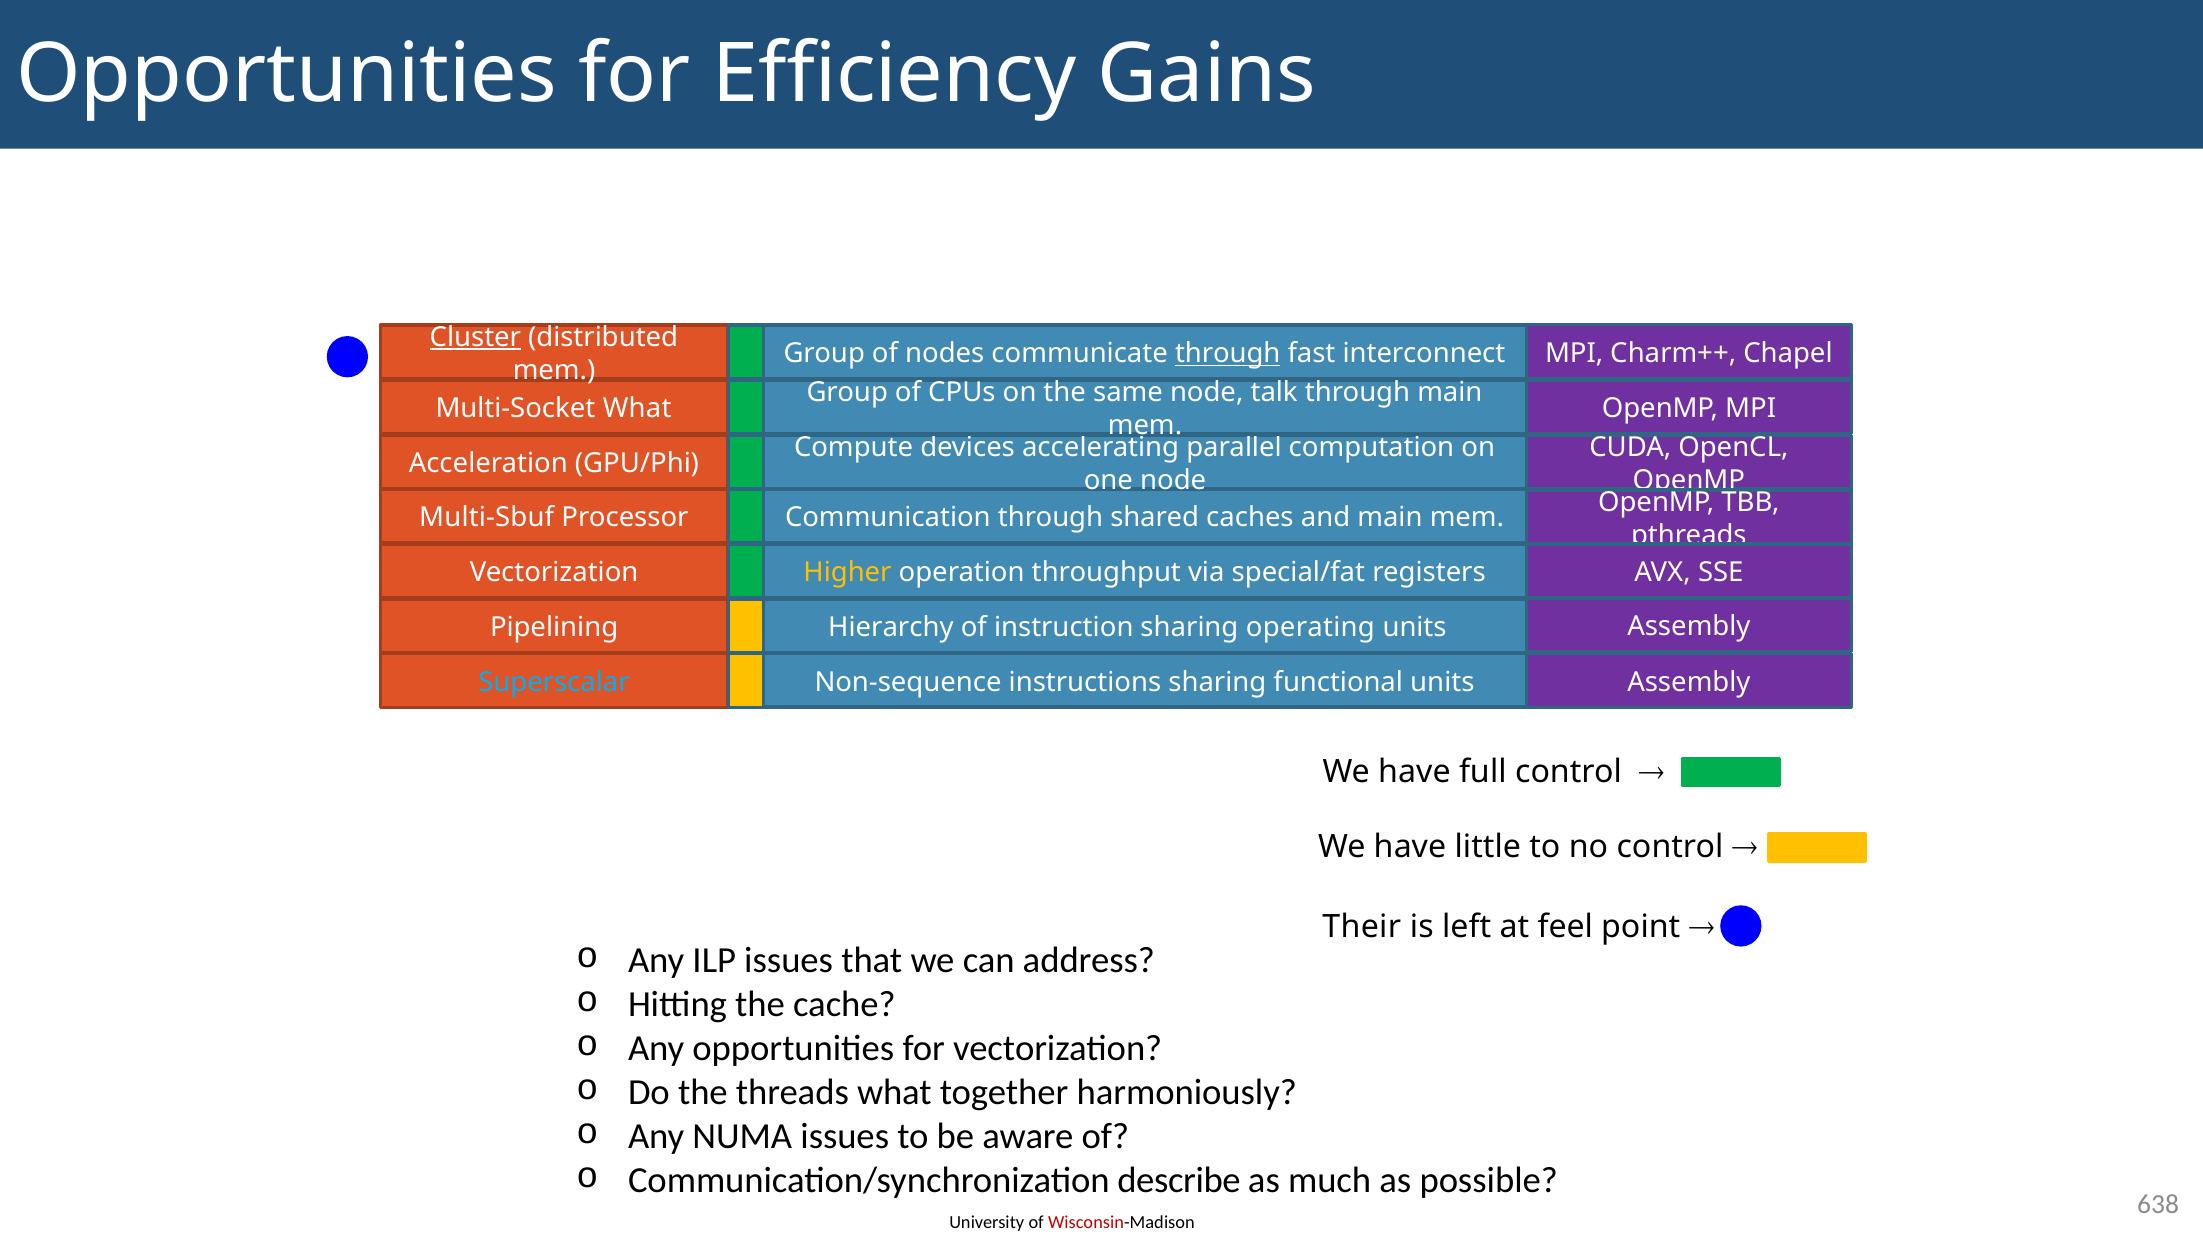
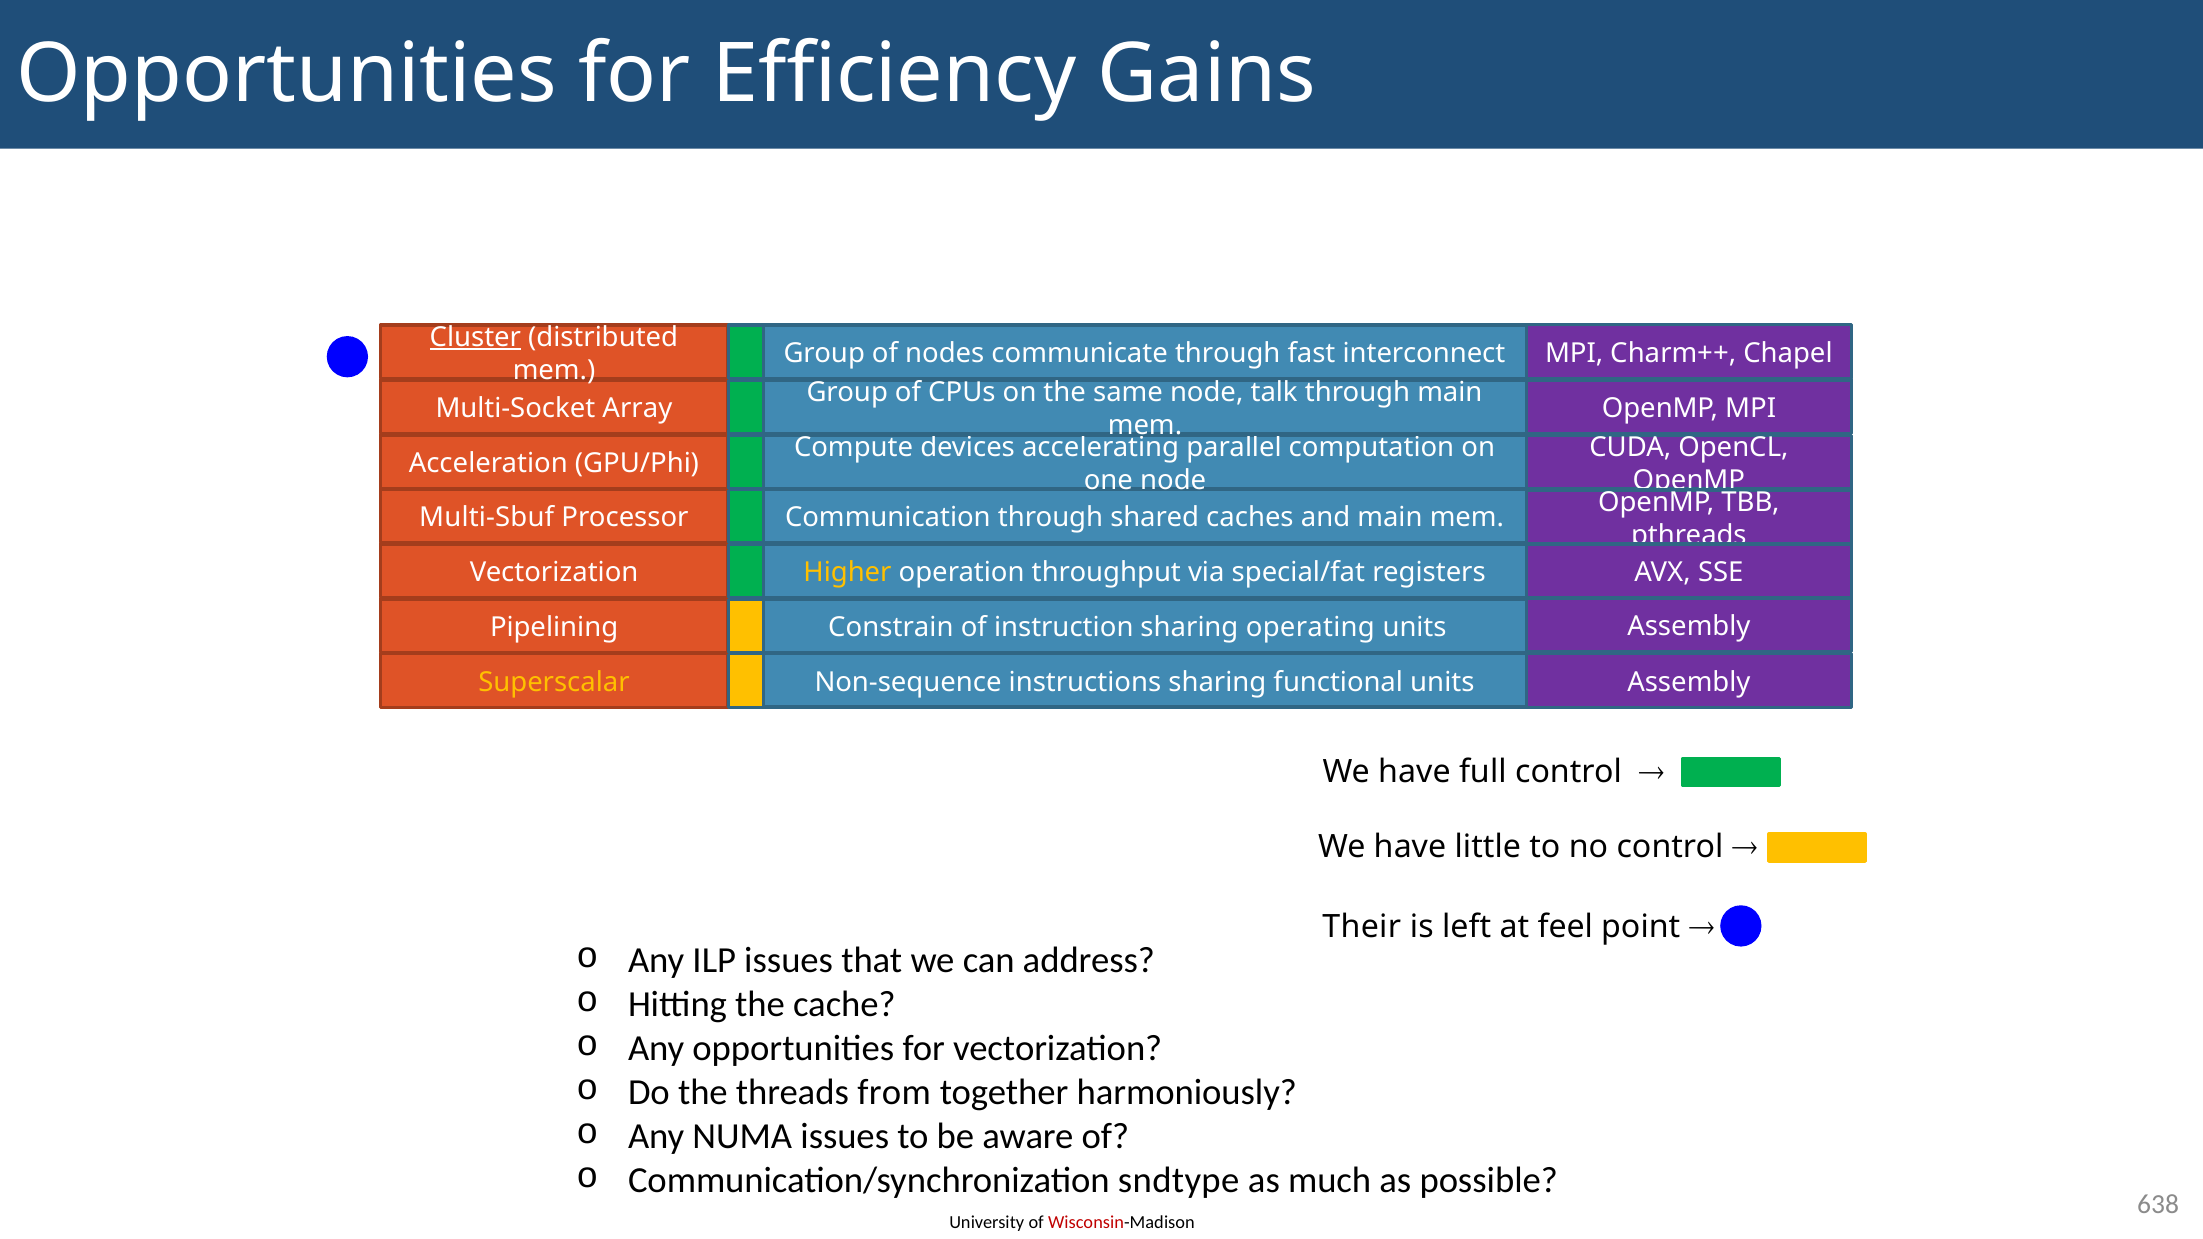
through underline: present -> none (1228, 354)
Multi-Socket What: What -> Array (637, 409)
Hierarchy: Hierarchy -> Constrain (891, 628)
Superscalar colour: light blue -> yellow (554, 682)
threads what: what -> from (894, 1093)
describe: describe -> sndtype (1179, 1181)
